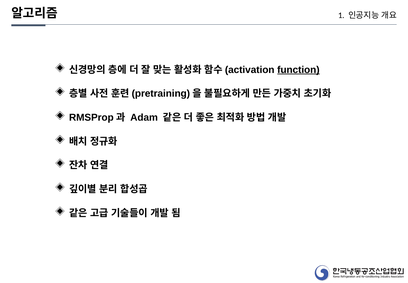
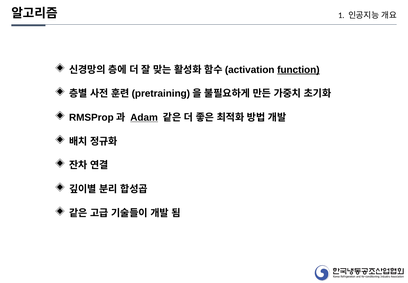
Adam underline: none -> present (144, 117)
